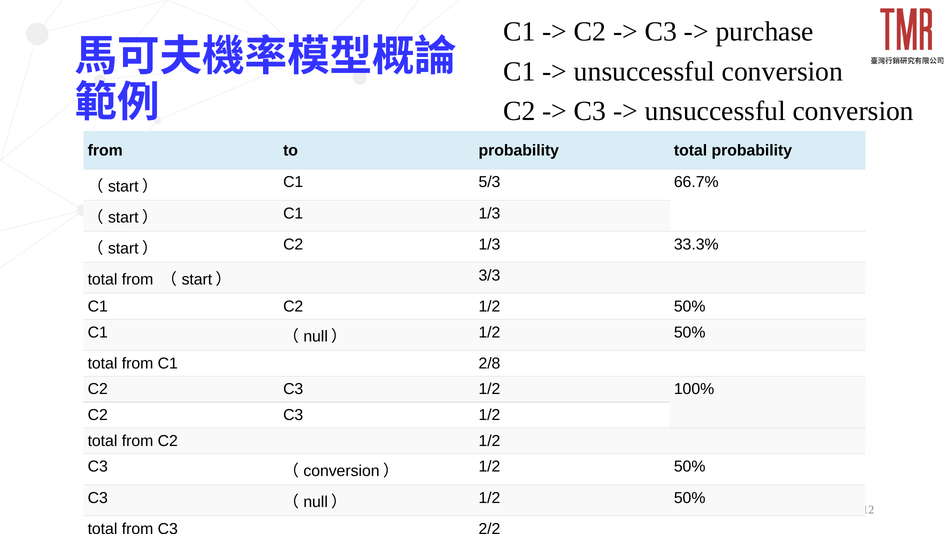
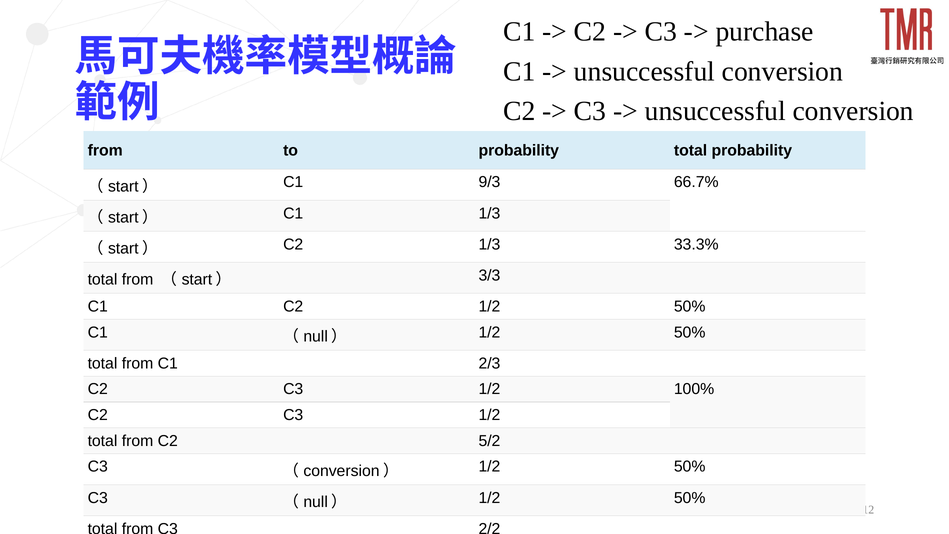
5/3: 5/3 -> 9/3 (489, 182)
2/8: 2/8 -> 2/3 (489, 363)
from C2 1/2: 1/2 -> 5/2 (489, 441)
